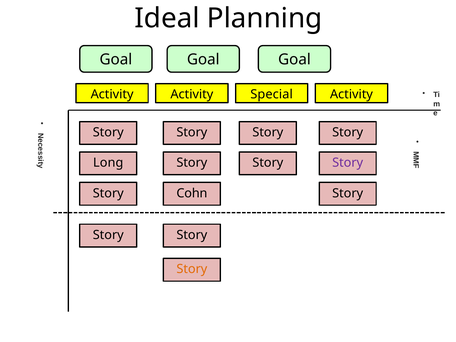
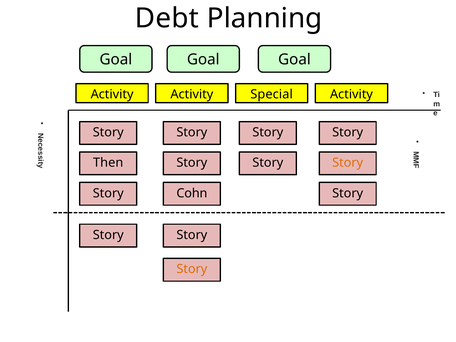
Ideal: Ideal -> Debt (167, 18)
Long: Long -> Then (108, 163)
Story colour: purple -> orange (348, 163)
